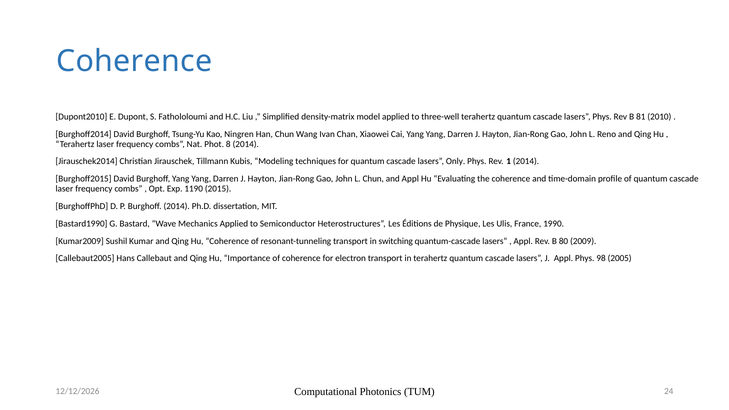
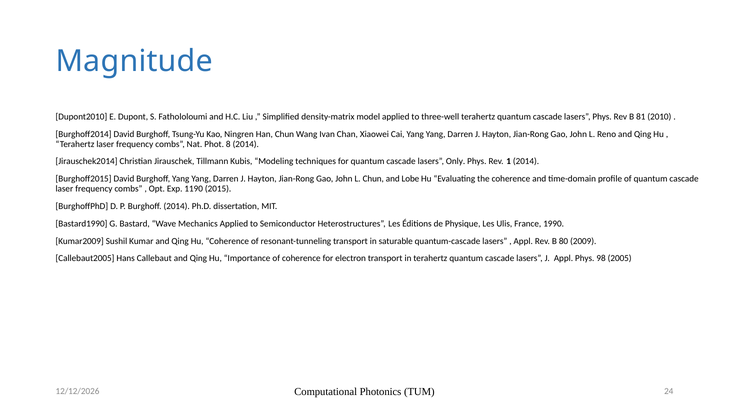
Coherence: Coherence -> Magnitude (134, 61)
and Appl: Appl -> Lobe (410, 179)
switching: switching -> saturable (396, 241)
